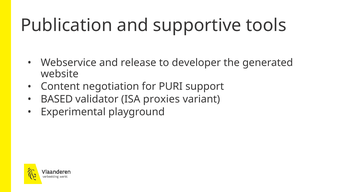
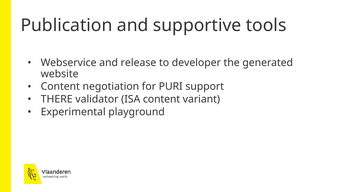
BASED: BASED -> THERE (57, 99)
ISA proxies: proxies -> content (162, 99)
